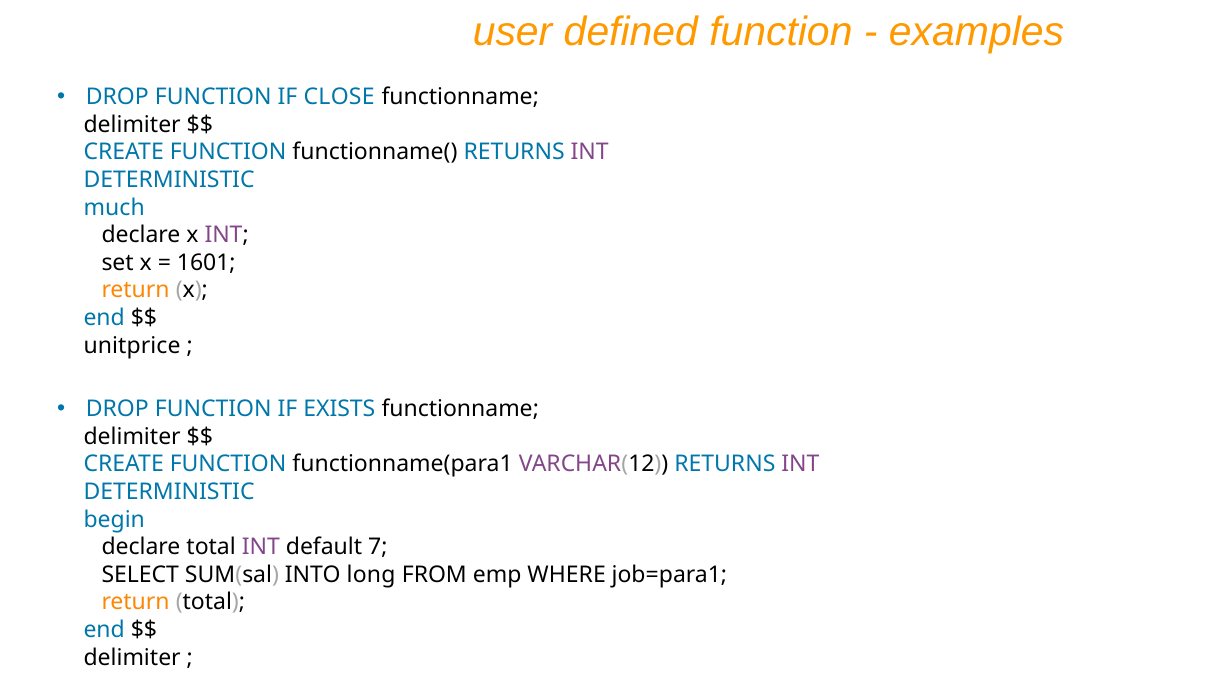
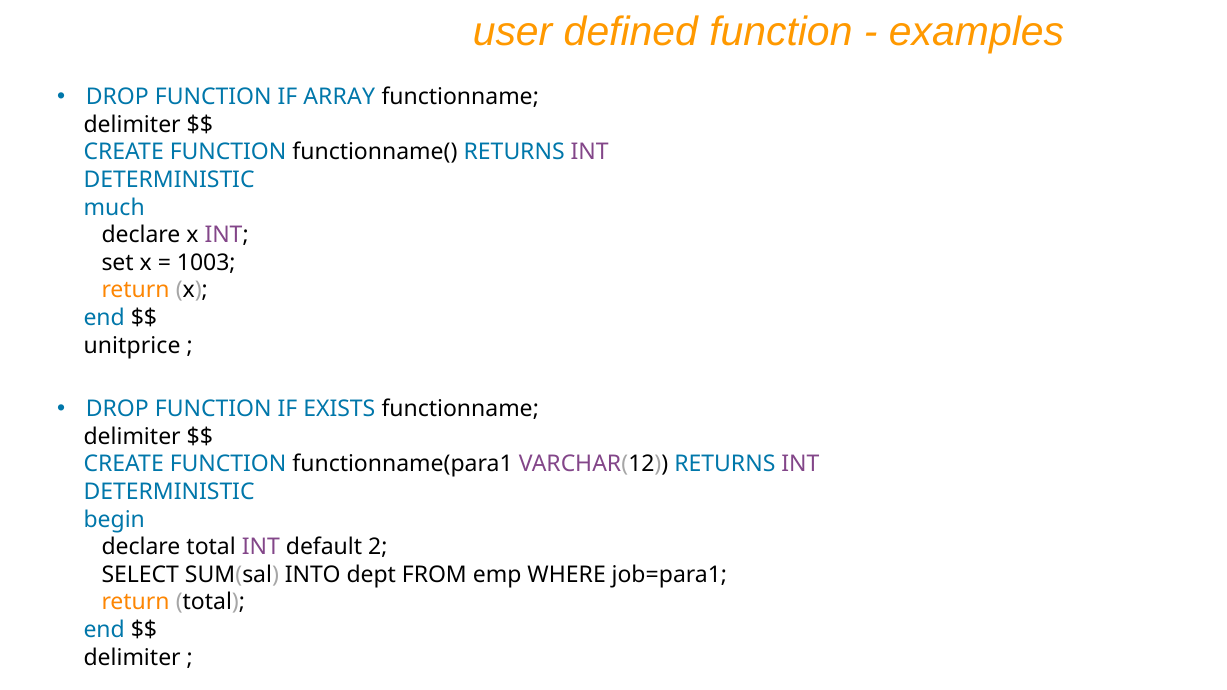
CLOSE: CLOSE -> ARRAY (339, 97)
1601: 1601 -> 1003 (206, 263)
7: 7 -> 2 (378, 547)
long: long -> dept (371, 575)
